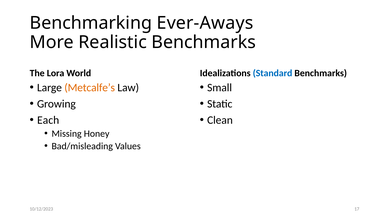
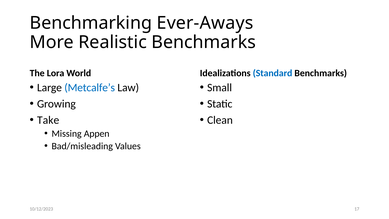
Metcalfe’s colour: orange -> blue (90, 87)
Each: Each -> Take (48, 120)
Honey: Honey -> Appen (97, 133)
